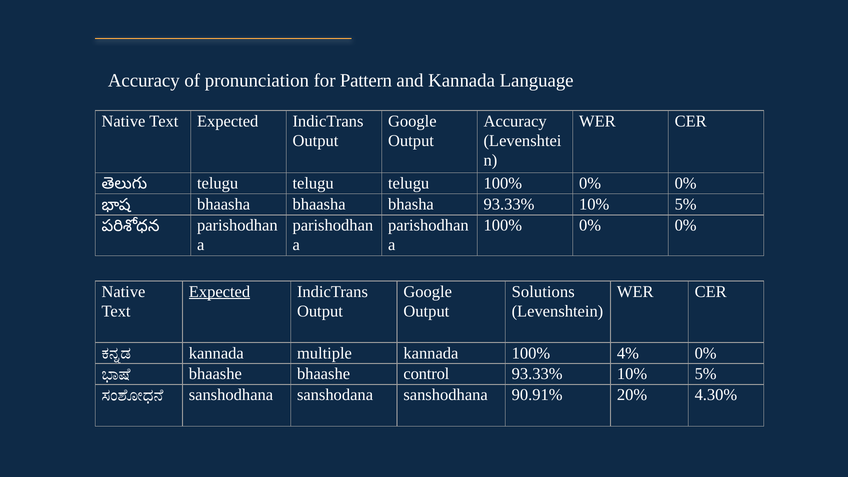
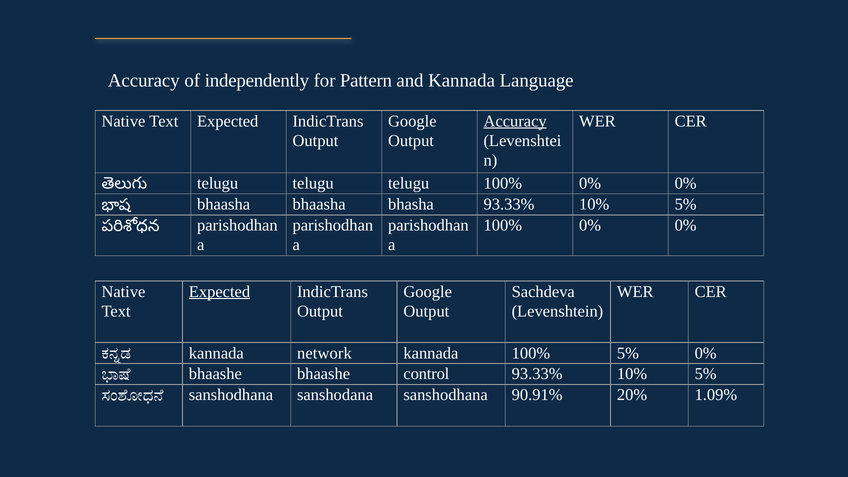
pronunciation: pronunciation -> independently (257, 80)
Accuracy underline: none -> present (515, 121)
Solutions: Solutions -> Sachdeva (543, 292)
multiple: multiple -> network (324, 353)
100% 4%: 4% -> 5% (628, 353)
4.30%: 4.30% -> 1.09% (716, 395)
